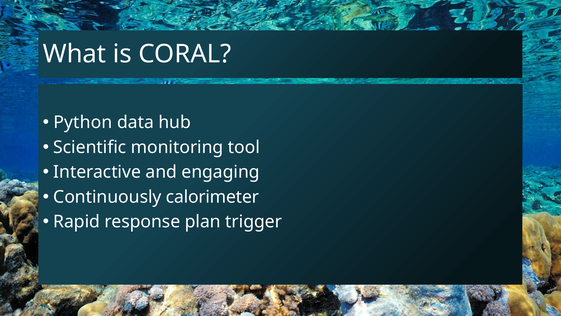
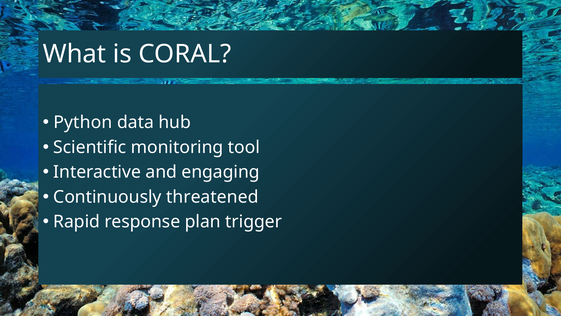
calorimeter: calorimeter -> threatened (212, 197)
